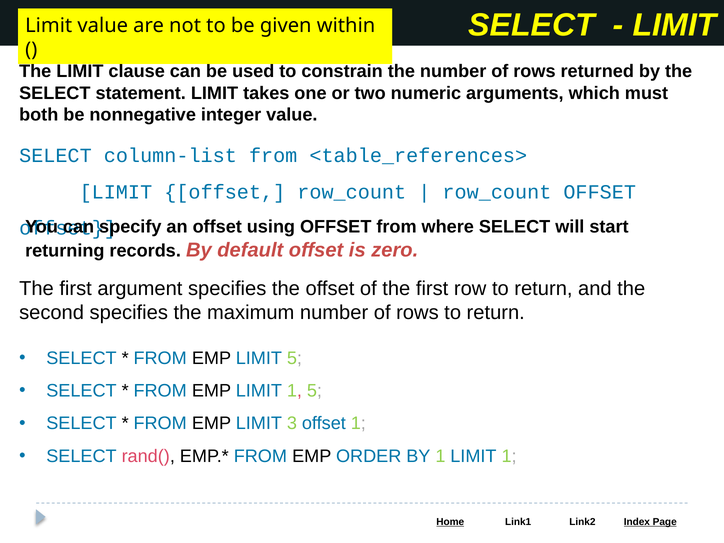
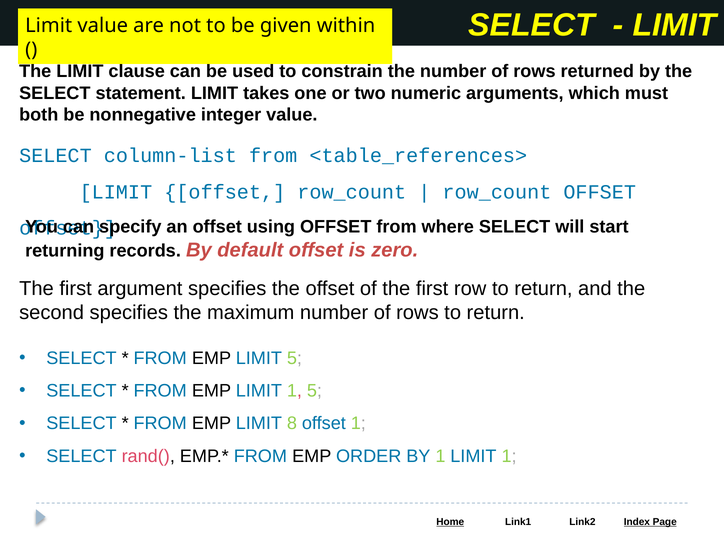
3: 3 -> 8 (292, 424)
